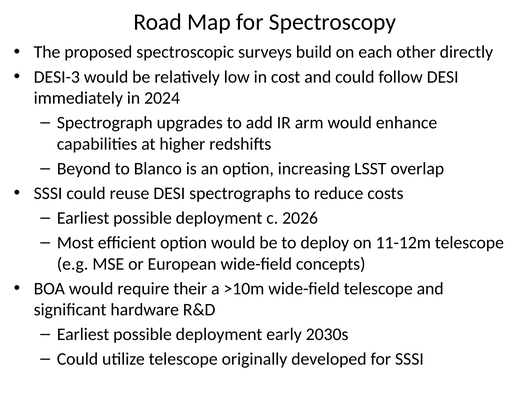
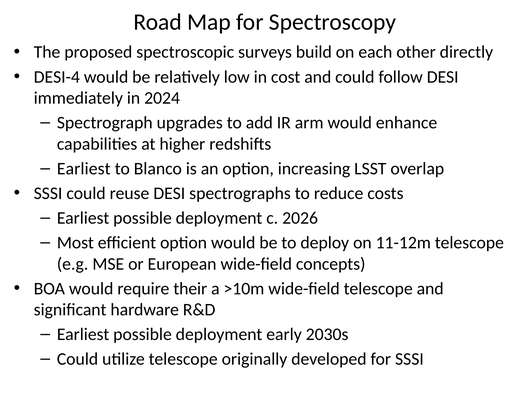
DESI-3: DESI-3 -> DESI-4 (57, 77)
Beyond: Beyond -> Earliest (84, 169)
